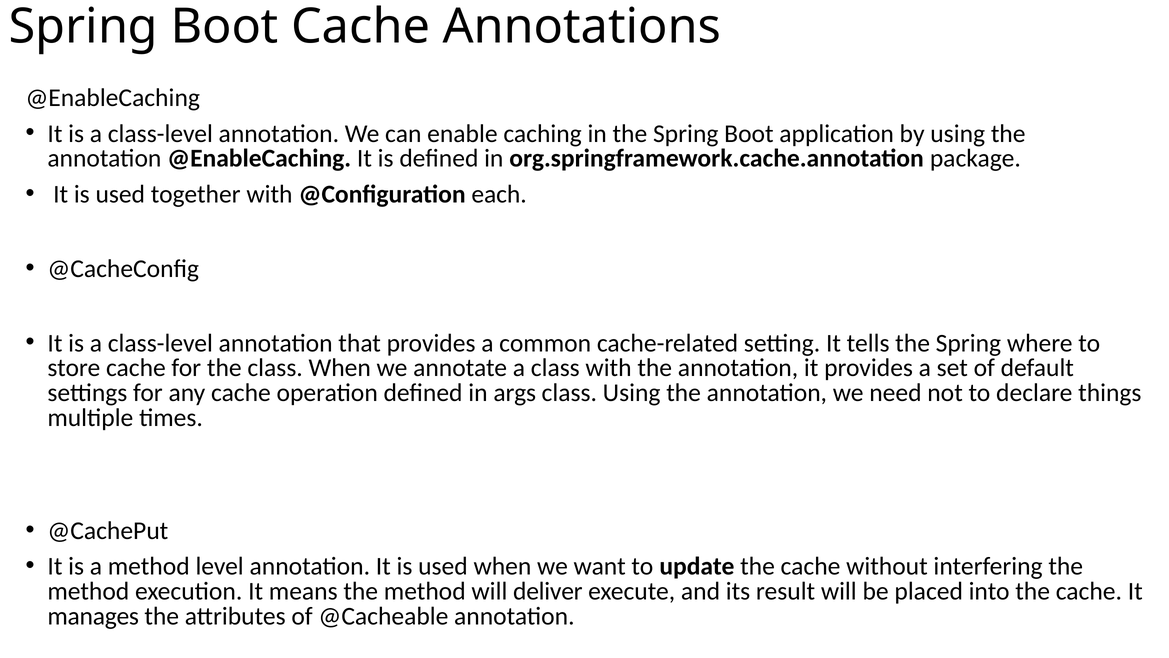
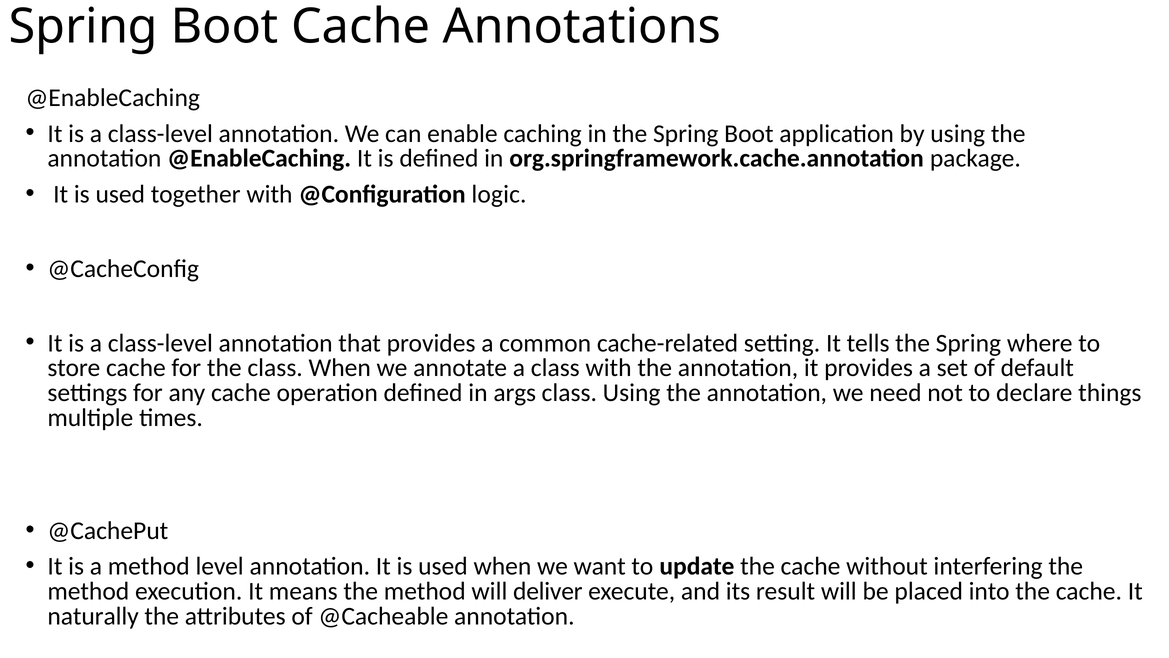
each: each -> logic (499, 194)
manages: manages -> naturally (93, 616)
